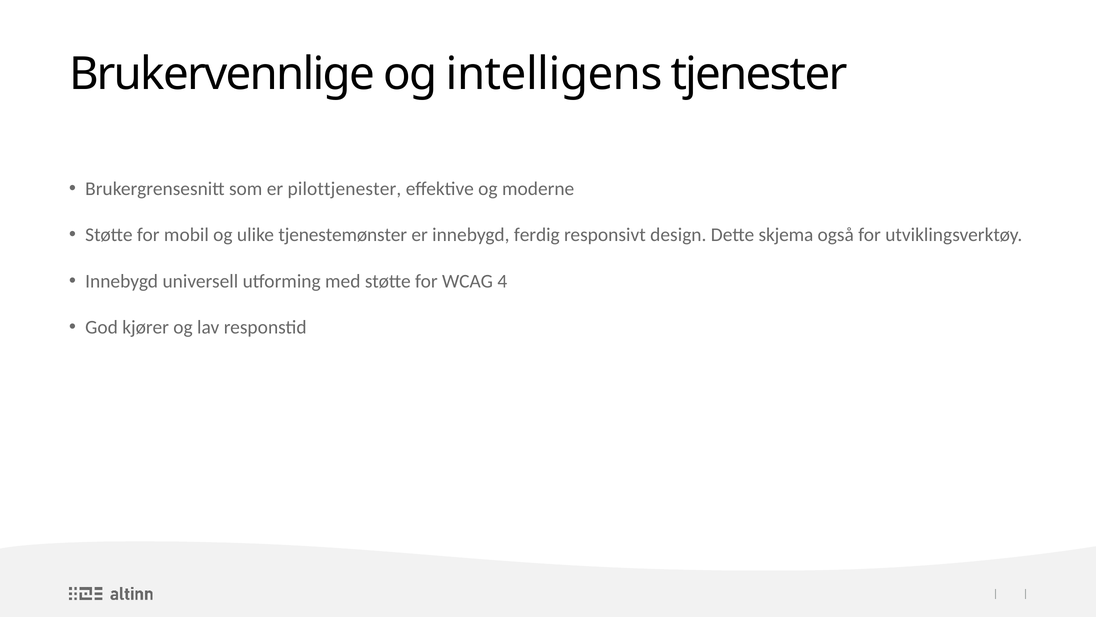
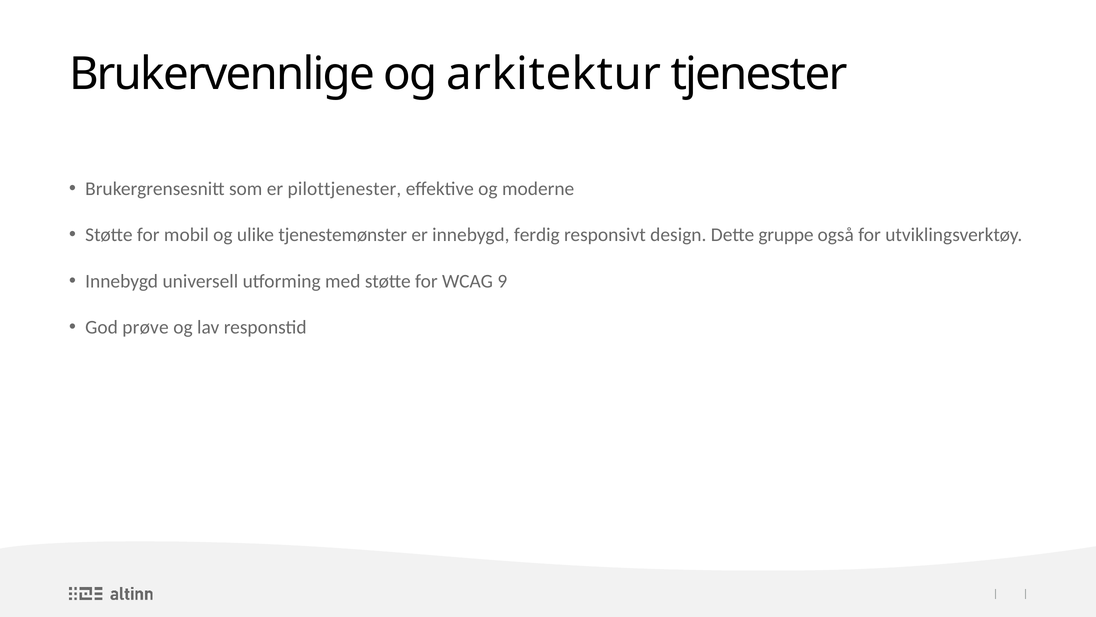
intelligens: intelligens -> arkitektur (554, 74)
skjema: skjema -> gruppe (786, 235)
4: 4 -> 9 (502, 281)
kjører: kjører -> prøve (146, 327)
